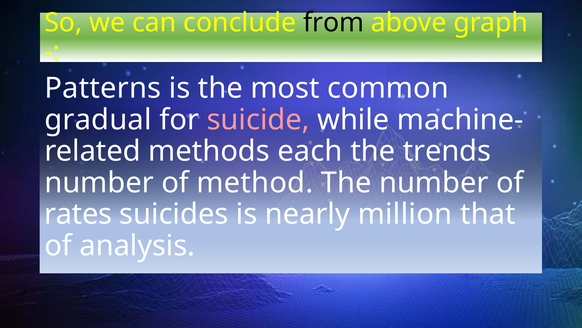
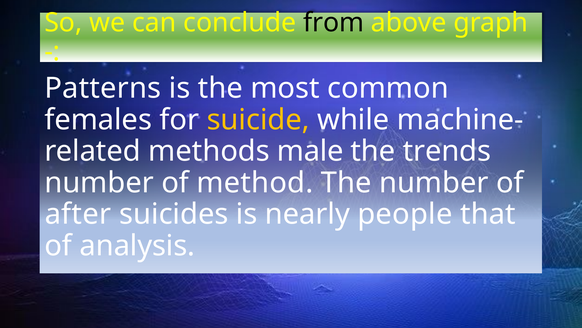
gradual: gradual -> females (98, 120)
suicide colour: pink -> yellow (258, 120)
each: each -> male (310, 151)
rates: rates -> after (78, 214)
million: million -> people (405, 214)
